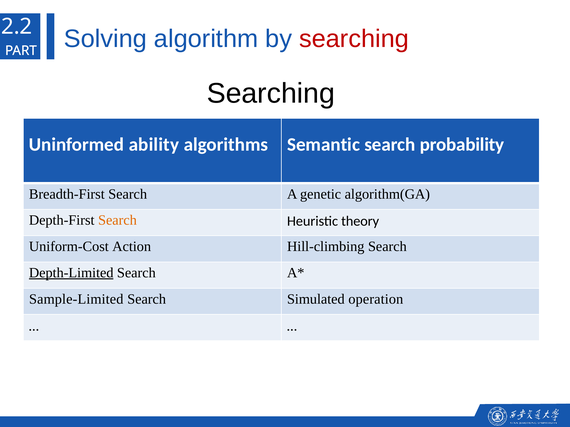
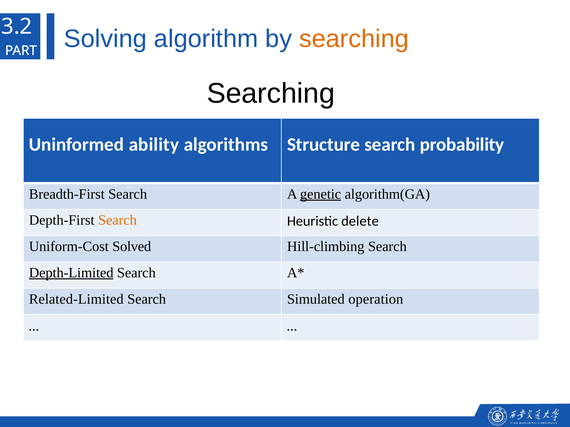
2.2: 2.2 -> 3.2 (17, 27)
searching colour: red -> orange (354, 39)
Semantic: Semantic -> Structure (324, 145)
genetic underline: none -> present (321, 194)
theory: theory -> delete (360, 221)
Action: Action -> Solved (132, 247)
Sample-Limited: Sample-Limited -> Related-Limited (76, 299)
